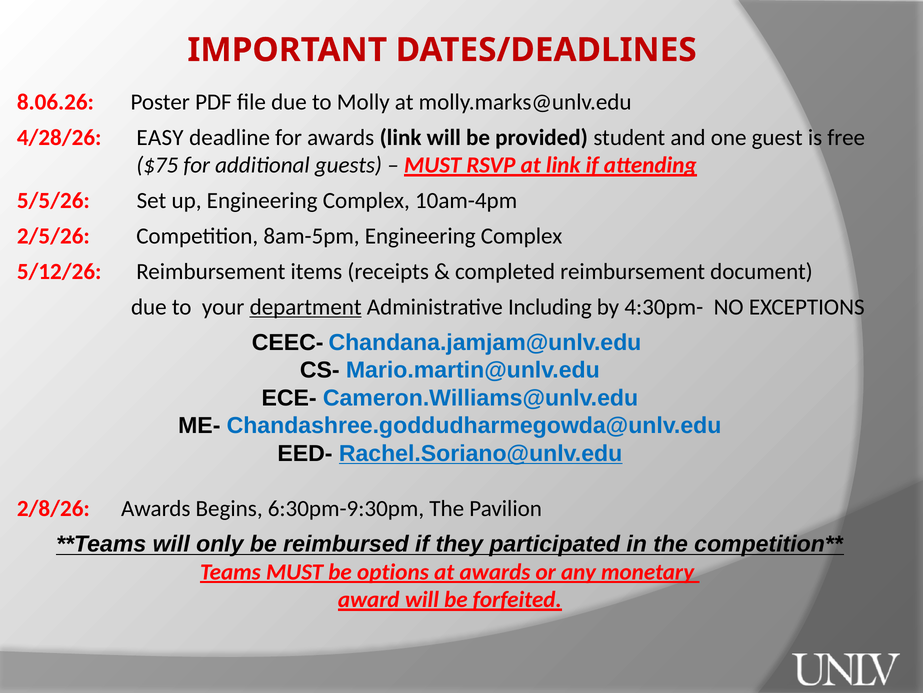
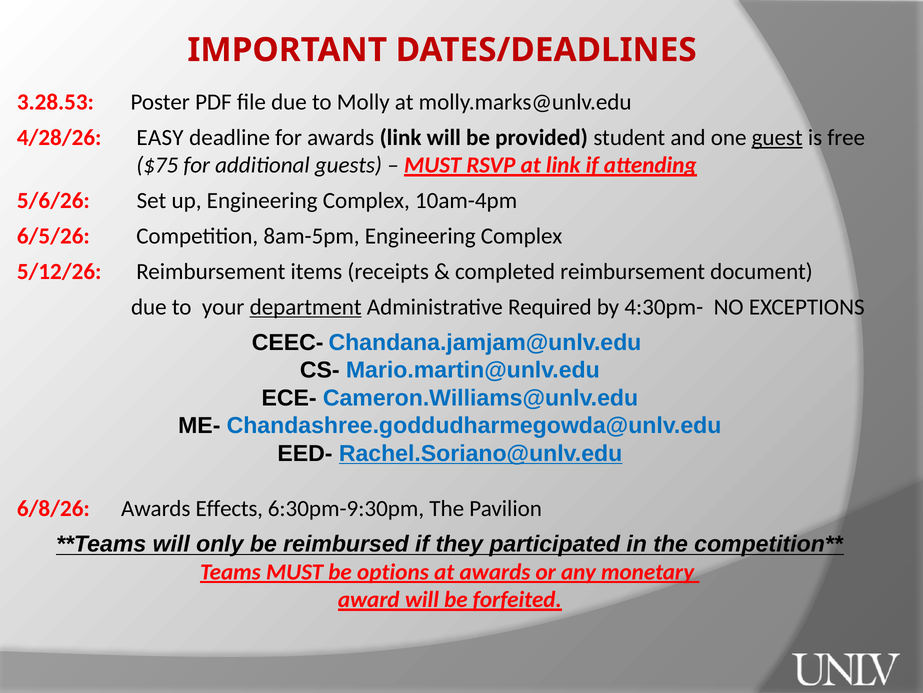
8.06.26: 8.06.26 -> 3.28.53 (55, 102)
guest underline: none -> present (777, 137)
5/5/26: 5/5/26 -> 5/6/26 (53, 201)
2/5/26: 2/5/26 -> 6/5/26 (53, 236)
Including: Including -> Required (550, 307)
2/8/26: 2/8/26 -> 6/8/26 (53, 508)
Begins: Begins -> Effects (229, 508)
